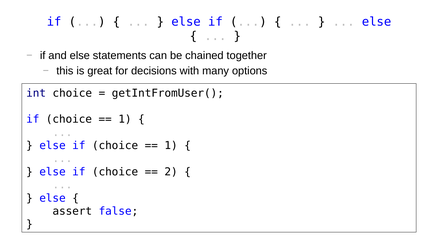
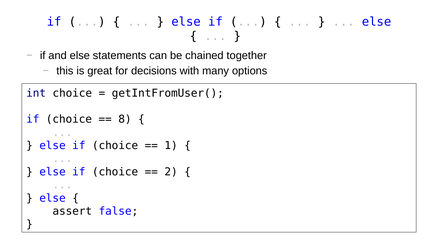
1: 1 -> 8 (125, 120)
